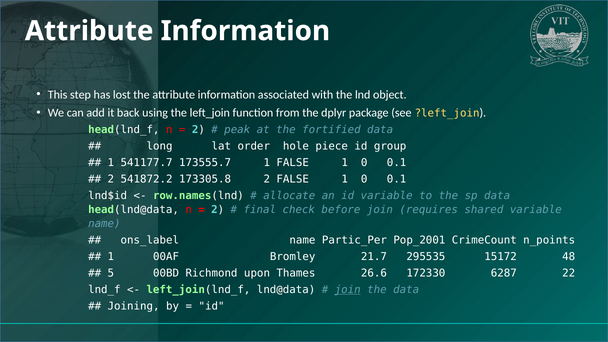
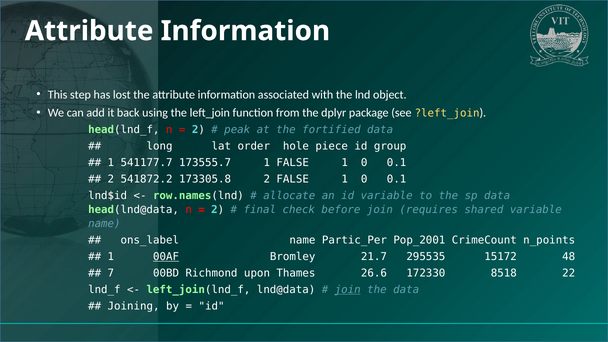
00AF underline: none -> present (166, 257)
5: 5 -> 7 (111, 273)
6287: 6287 -> 8518 (504, 273)
